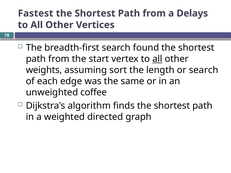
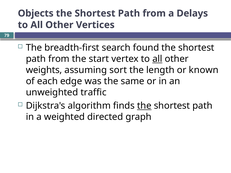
Fastest: Fastest -> Objects (36, 13)
or search: search -> known (204, 70)
coffee: coffee -> traffic (94, 92)
the underline: none -> present (144, 106)
